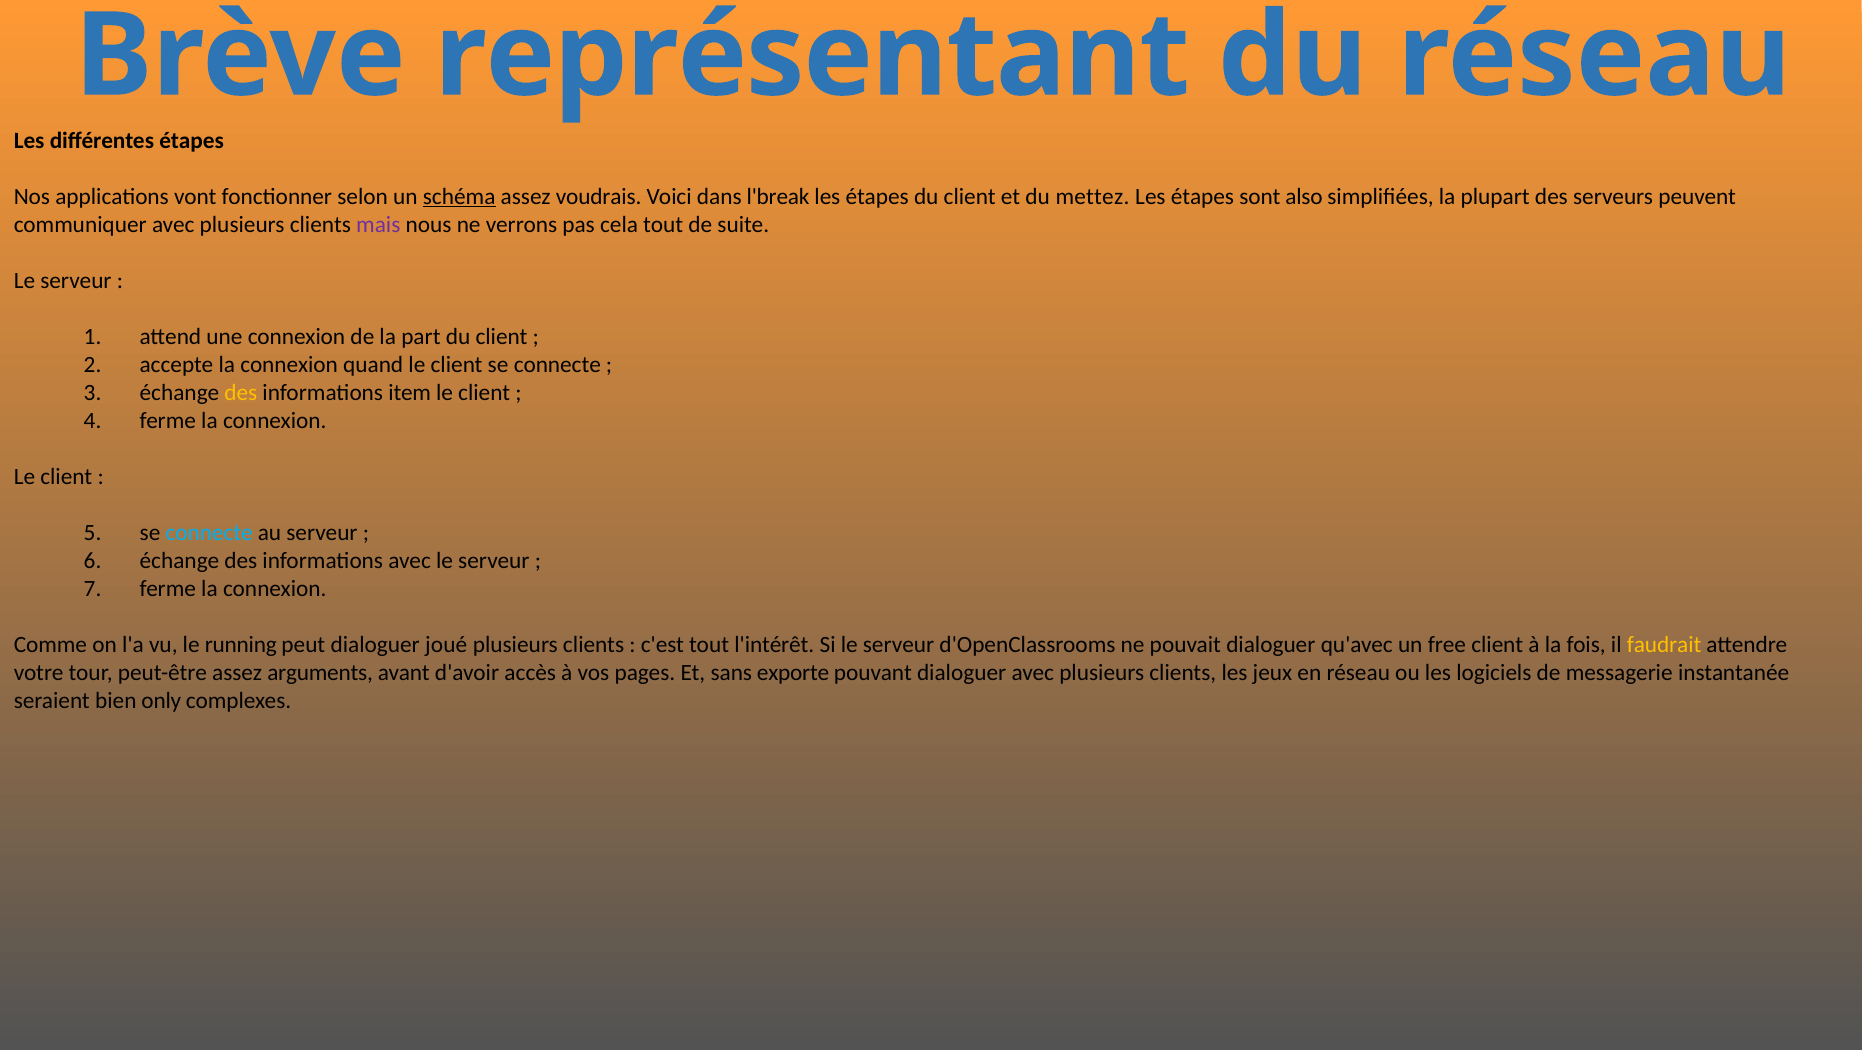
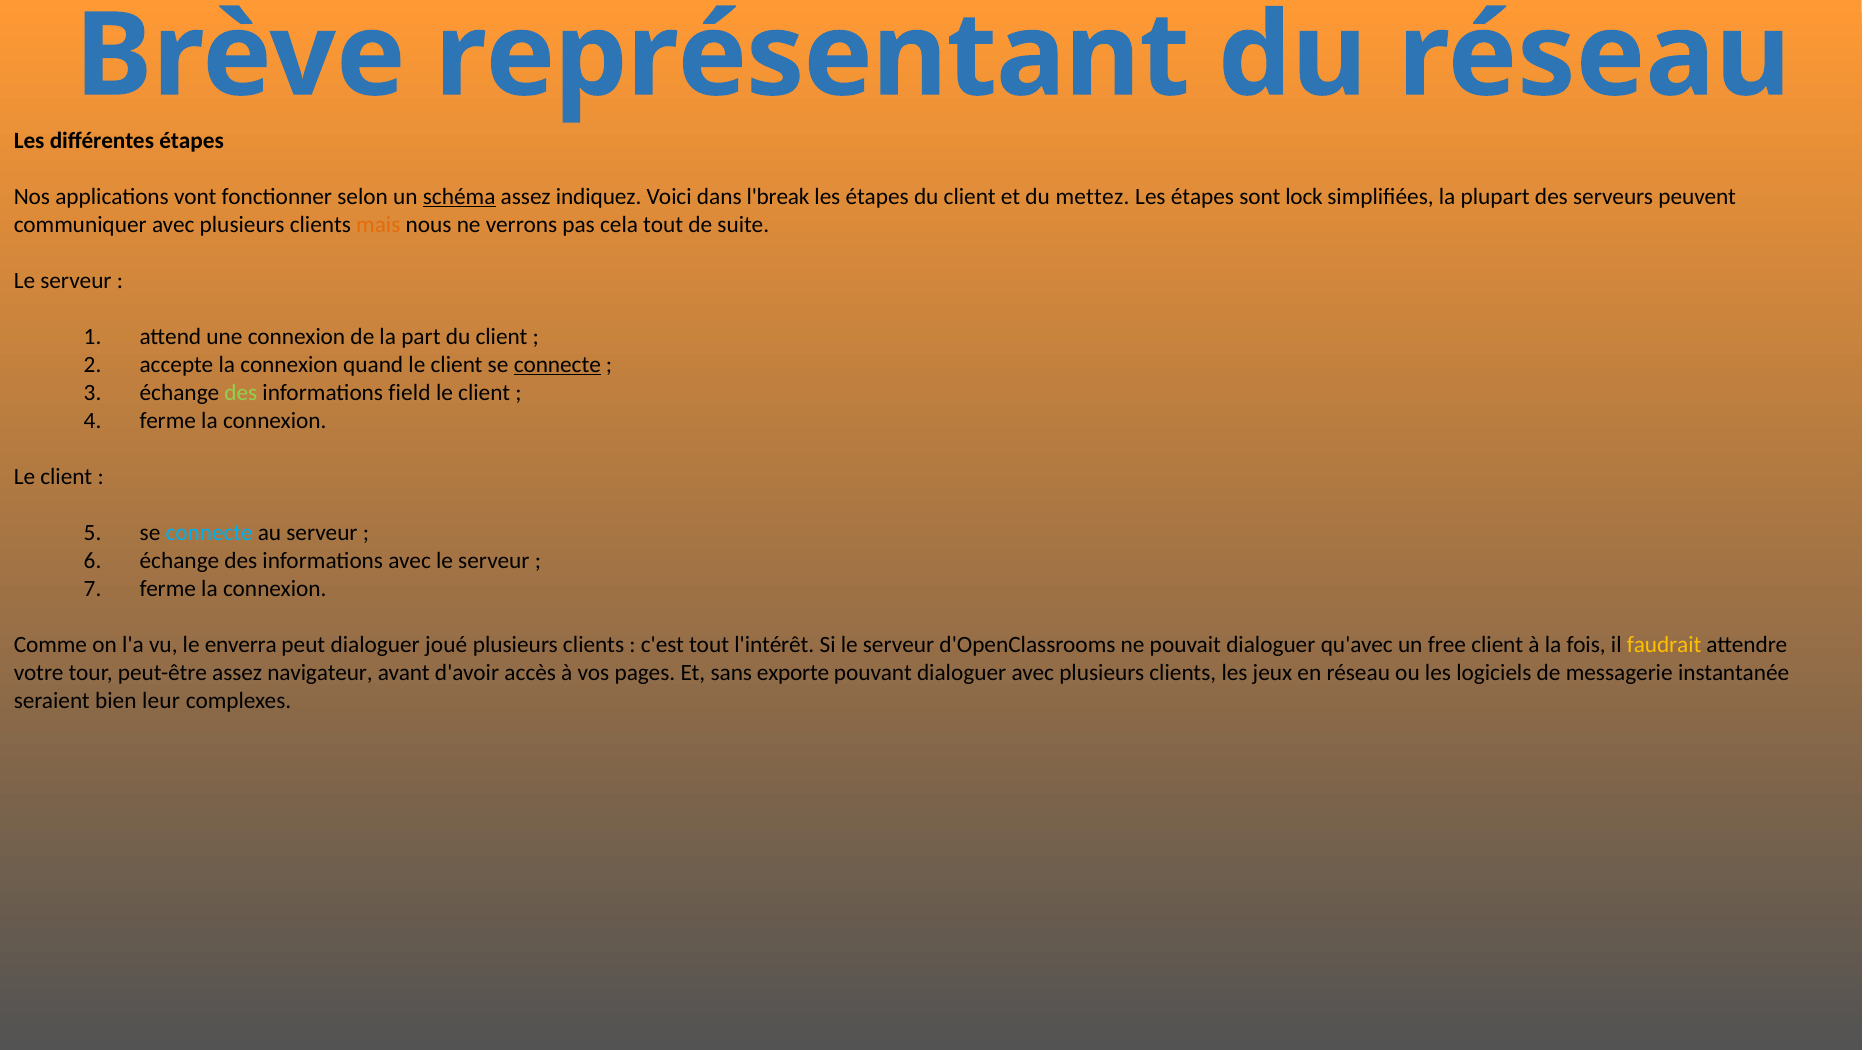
voudrais: voudrais -> indiquez (599, 197)
also: also -> lock (1304, 197)
mais colour: purple -> orange (378, 224)
connecte underline: none -> present (557, 364)
des colour: yellow -> light green (241, 392)
item: item -> field (410, 392)
running: running -> enverra (241, 644)
arguments: arguments -> navigateur (320, 672)
only: only -> leur (161, 700)
